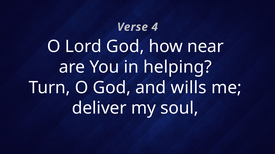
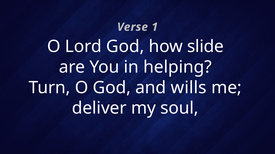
4: 4 -> 1 (155, 27)
near: near -> slide (205, 47)
